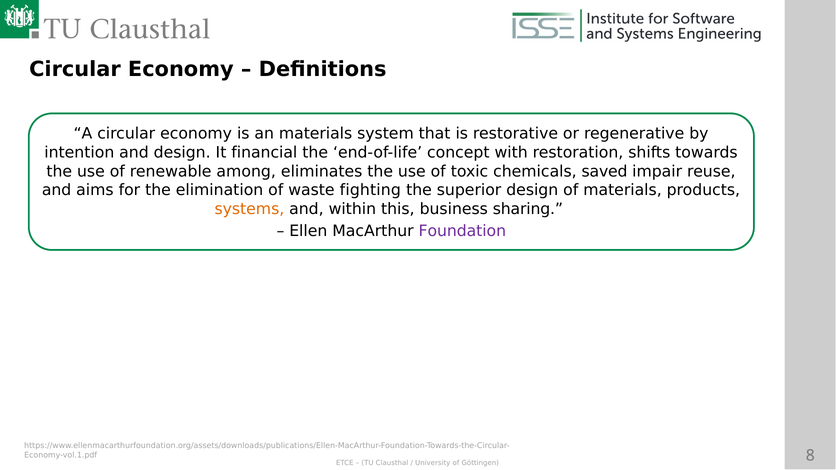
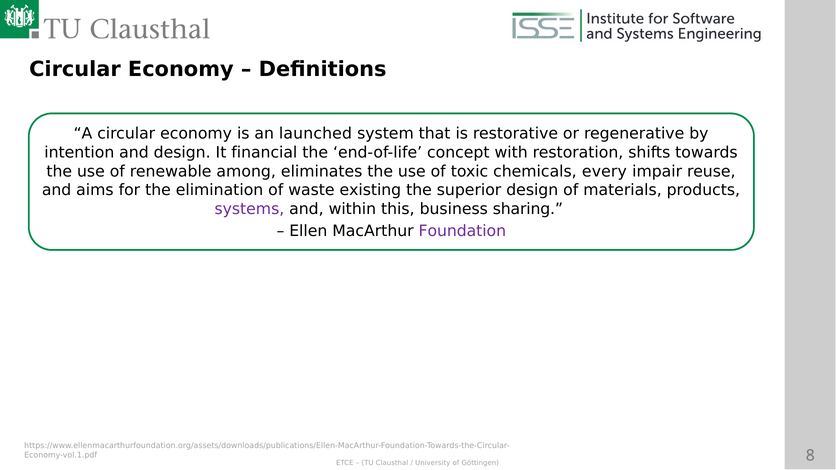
an materials: materials -> launched (315, 134)
saved: saved -> every (604, 171)
fighting: fighting -> existing (370, 190)
systems colour: orange -> purple (249, 209)
